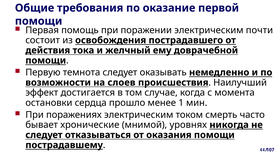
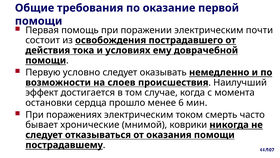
желчный: желчный -> условиях (128, 50)
темнота: темнота -> условно (81, 72)
1: 1 -> 6 (181, 102)
уровнях: уровнях -> коврики (188, 124)
